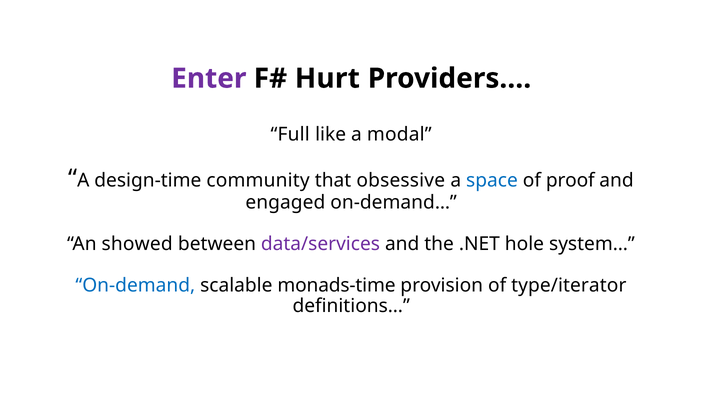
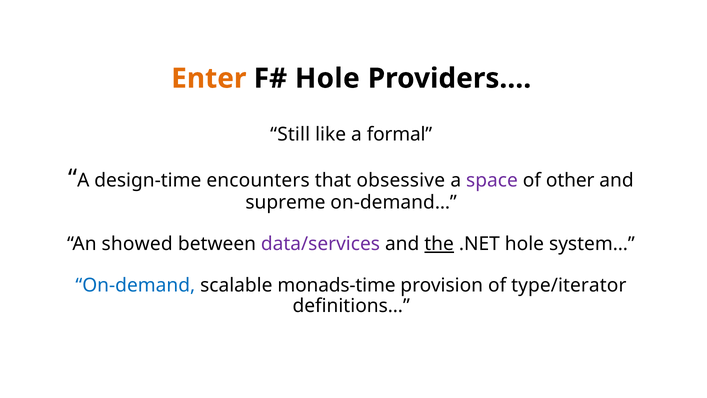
Enter colour: purple -> orange (209, 78)
Hurt: Hurt -> Hole (327, 78)
Full: Full -> Still (290, 134)
modal: modal -> formal (399, 134)
community: community -> encounters (258, 181)
space colour: blue -> purple (492, 181)
proof: proof -> other (570, 181)
engaged: engaged -> supreme (285, 202)
the underline: none -> present (439, 244)
